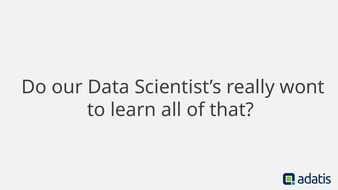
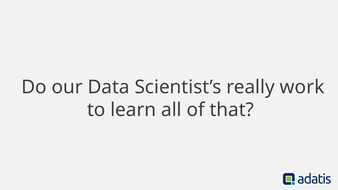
wont: wont -> work (302, 87)
